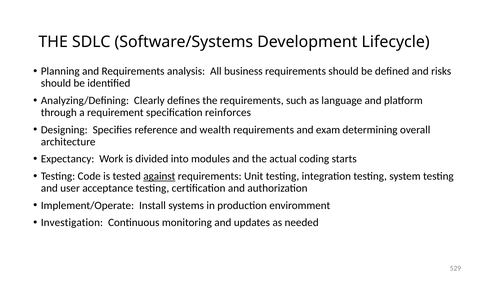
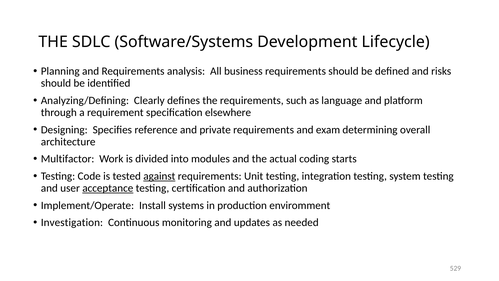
reinforces: reinforces -> elsewhere (228, 112)
wealth: wealth -> private (215, 130)
Expectancy: Expectancy -> Multifactor (68, 159)
acceptance underline: none -> present (108, 188)
